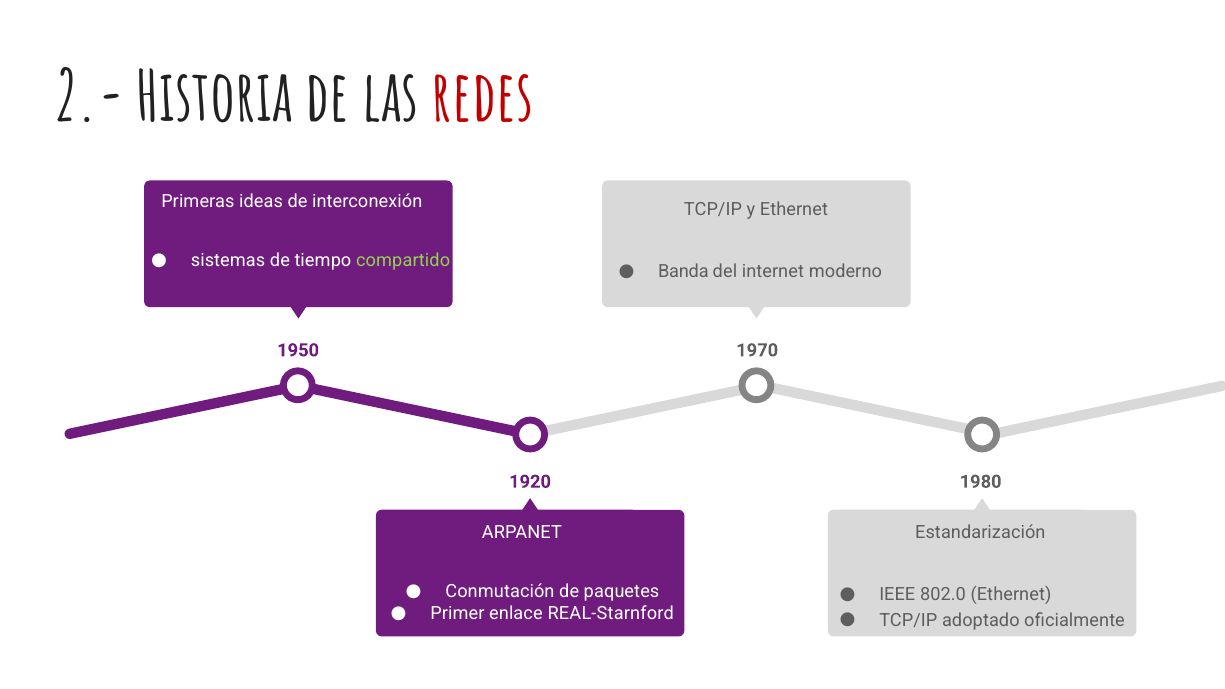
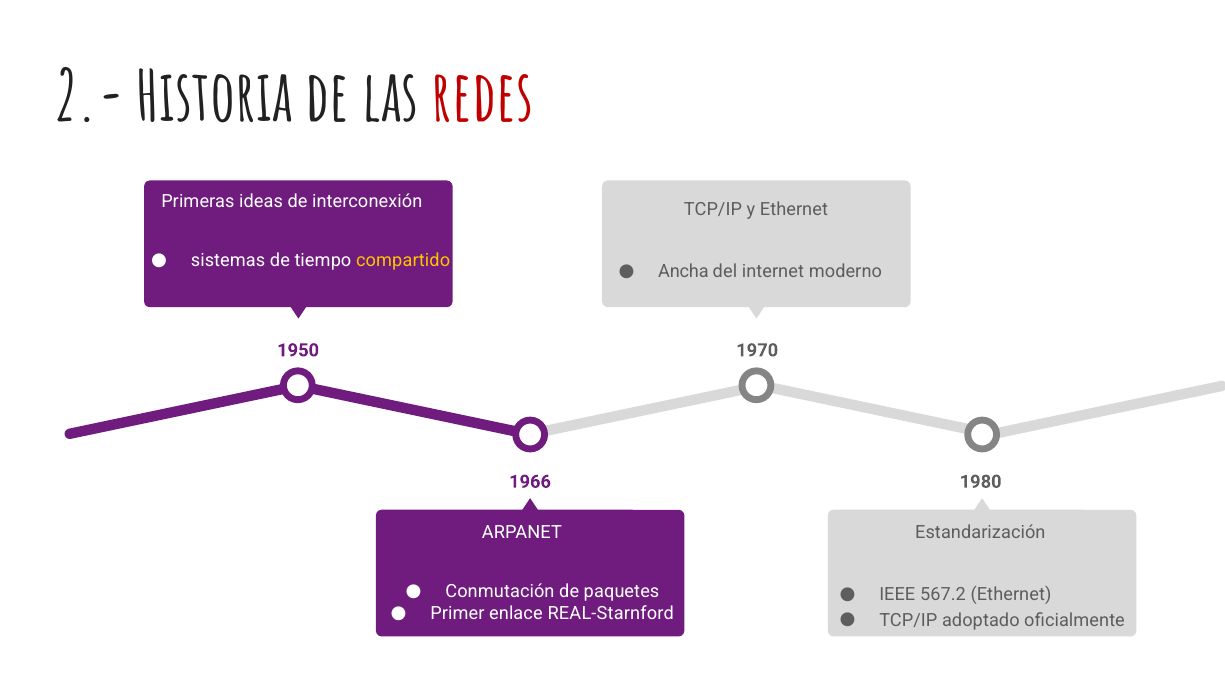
compartido colour: light green -> yellow (403, 260)
Banda: Banda -> Ancha (683, 272)
1920: 1920 -> 1966 (530, 482)
802.0: 802.0 -> 567.2 (943, 595)
